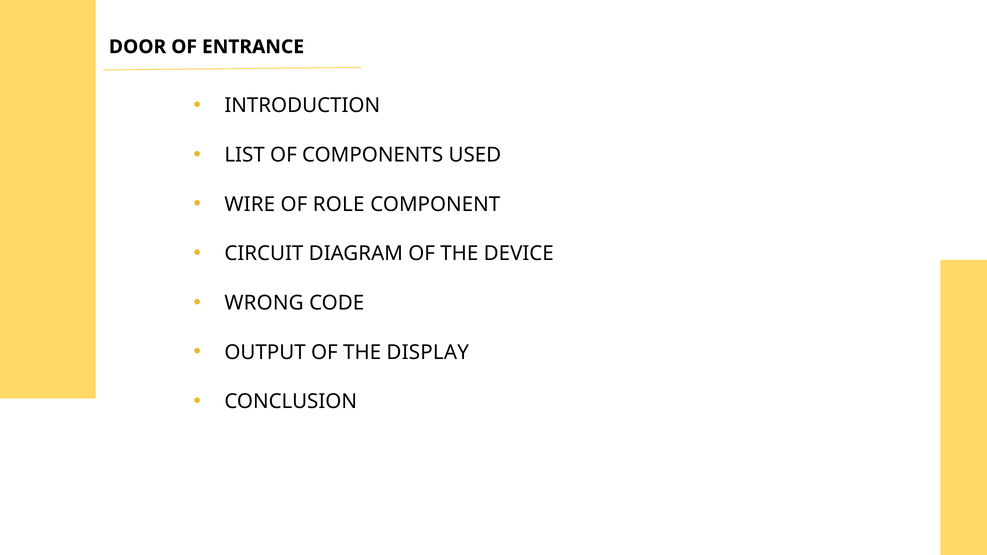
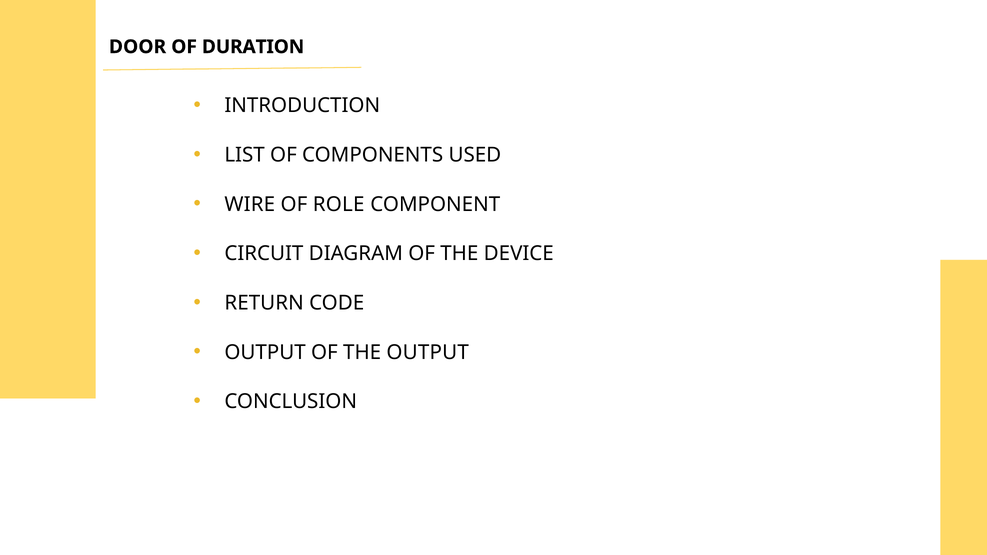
ENTRANCE: ENTRANCE -> DURATION (253, 47)
WRONG: WRONG -> RETURN (264, 303)
THE DISPLAY: DISPLAY -> OUTPUT (428, 352)
